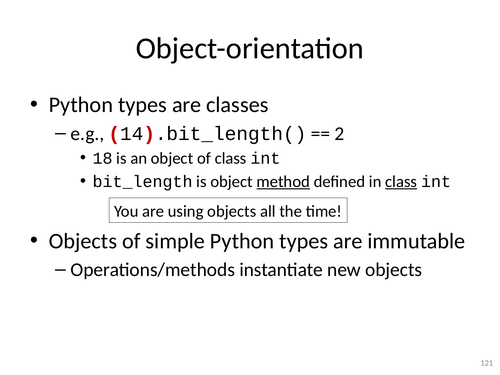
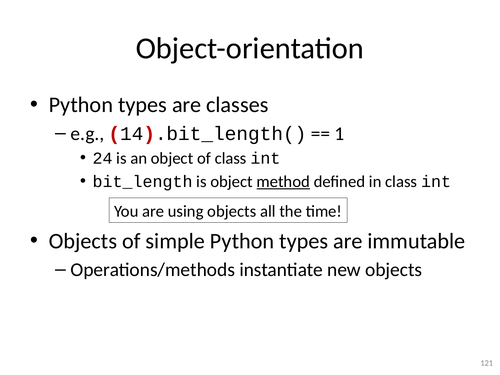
2: 2 -> 1 (339, 134)
18: 18 -> 24 (103, 158)
class underline: present -> none (401, 182)
